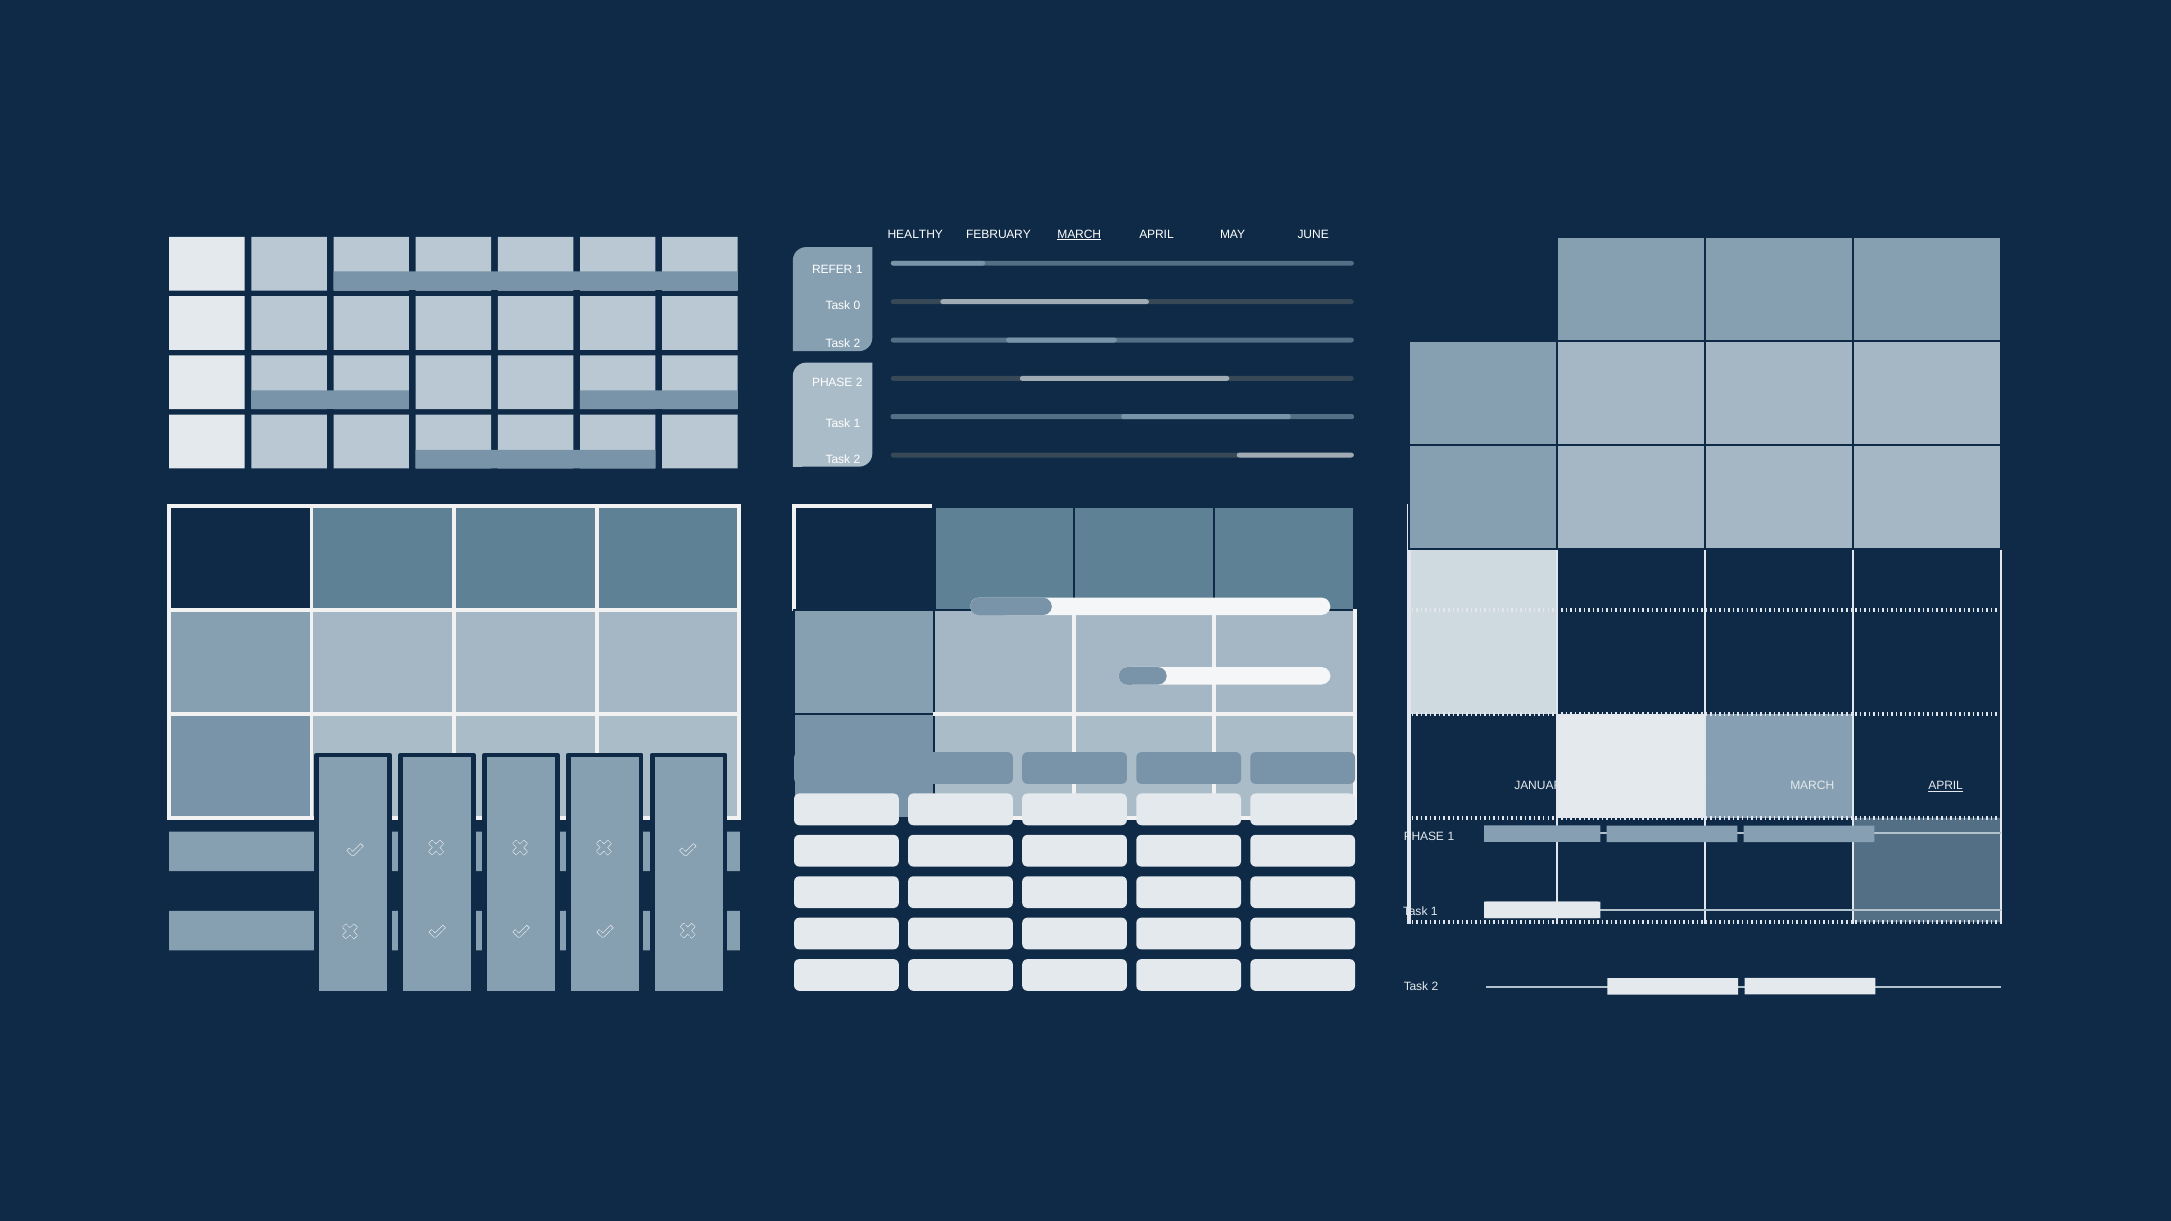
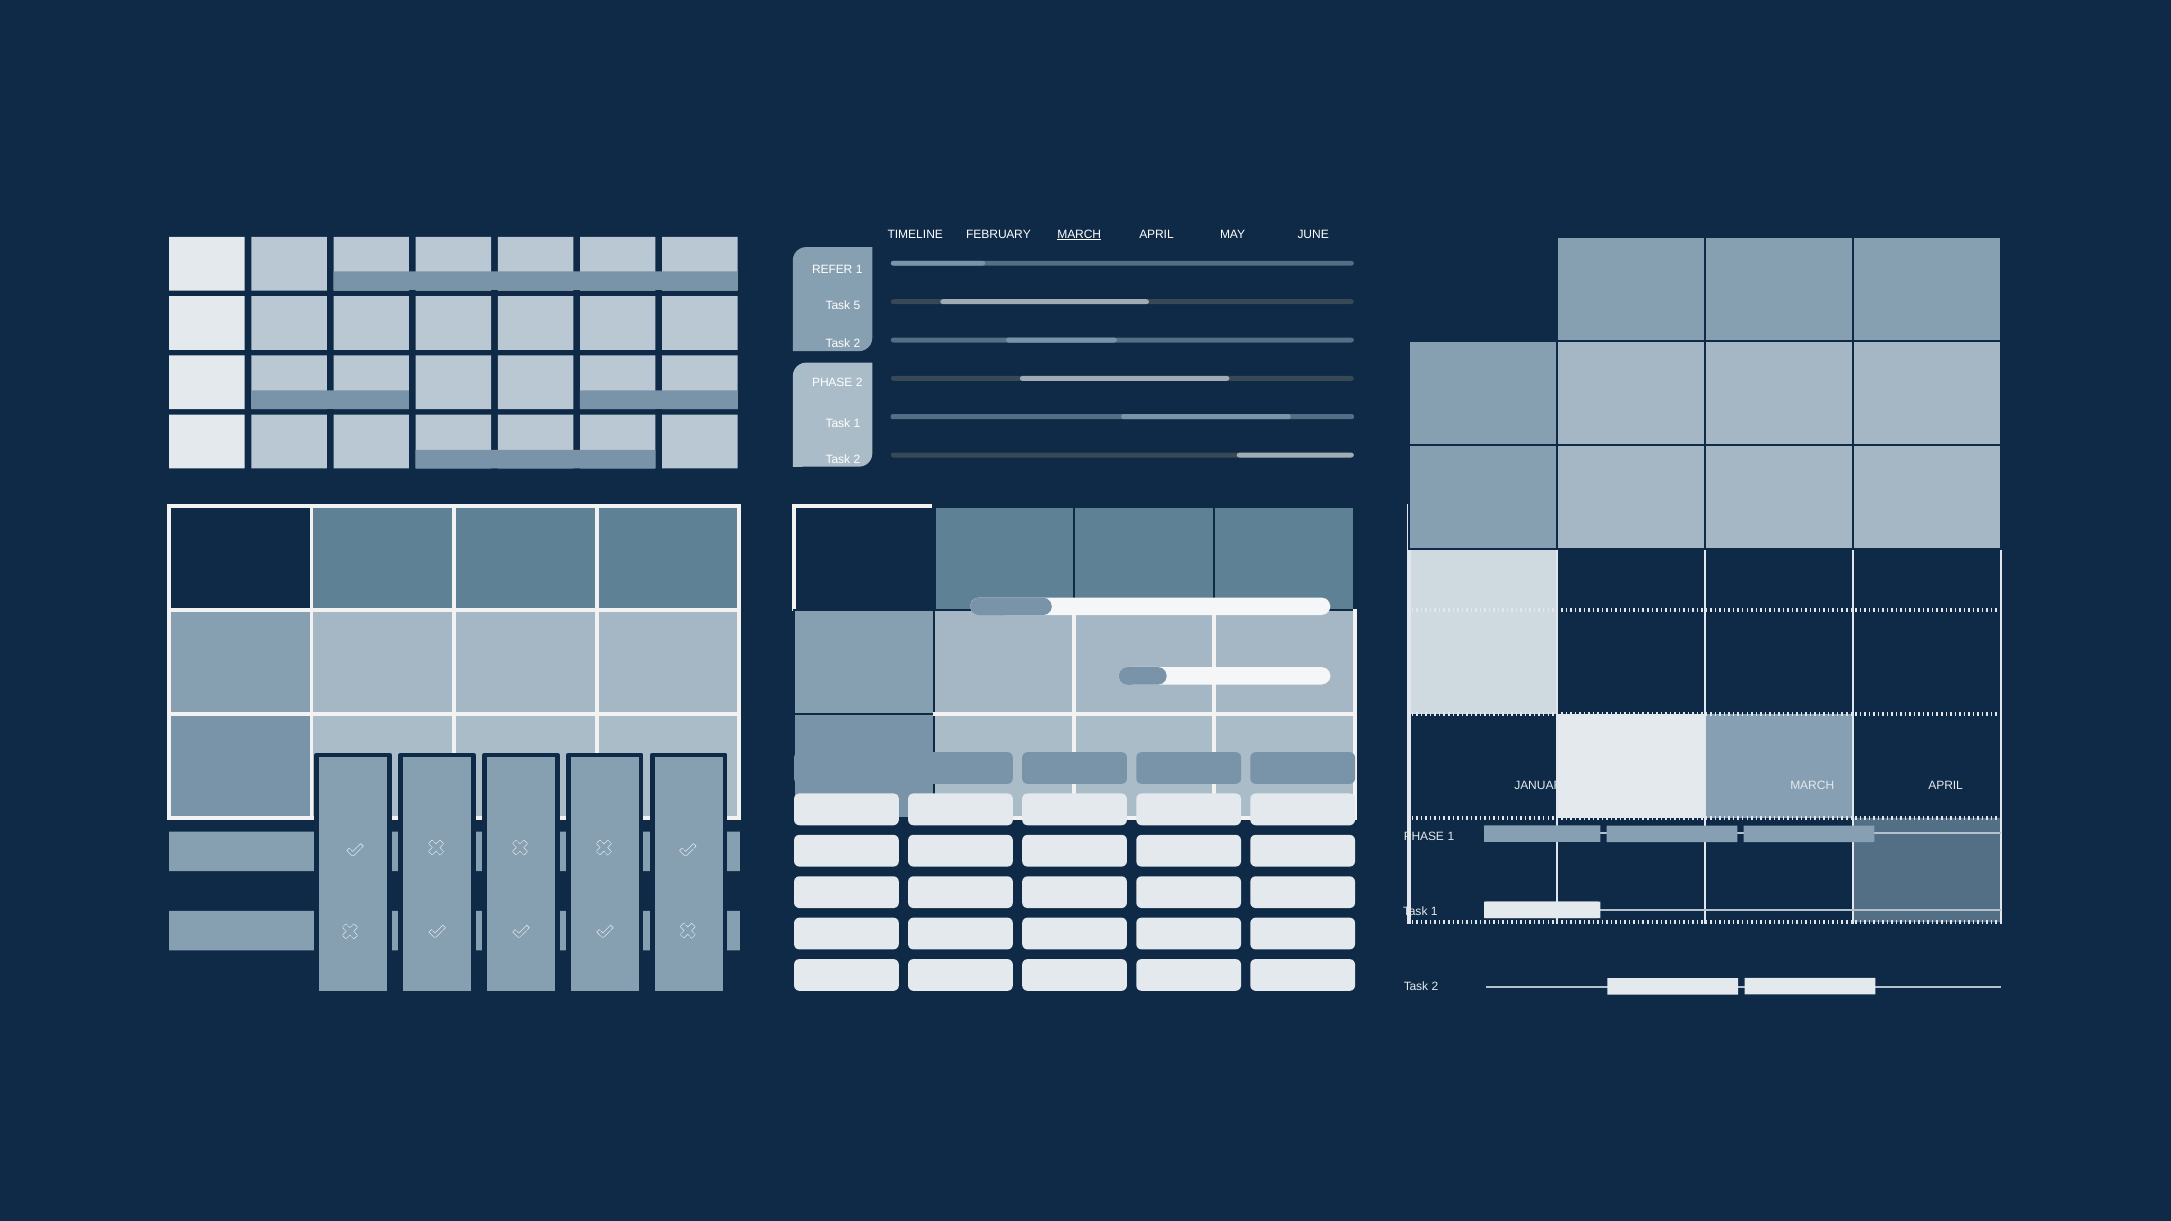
HEALTHY: HEALTHY -> TIMELINE (915, 234)
0: 0 -> 5 (857, 306)
APRIL underline: present -> none (1946, 786)
